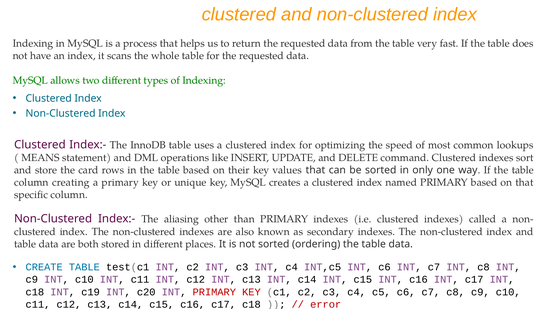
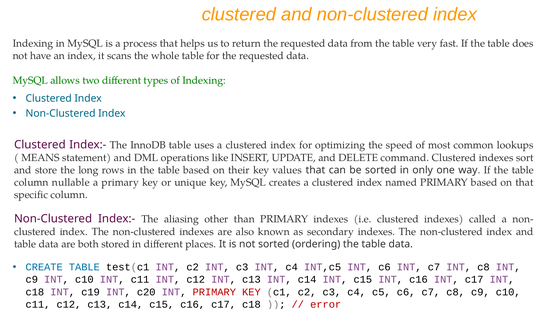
card: card -> long (88, 170)
creating: creating -> nullable (71, 183)
